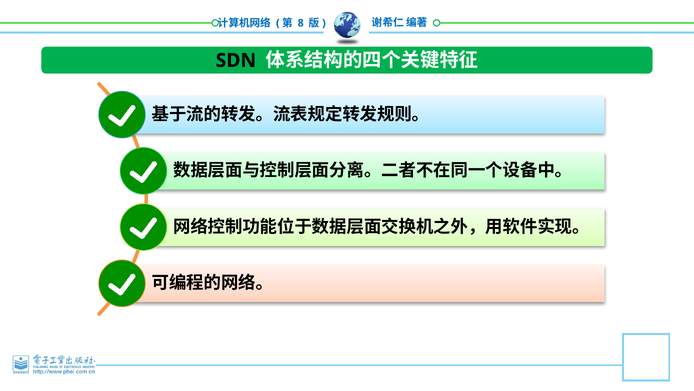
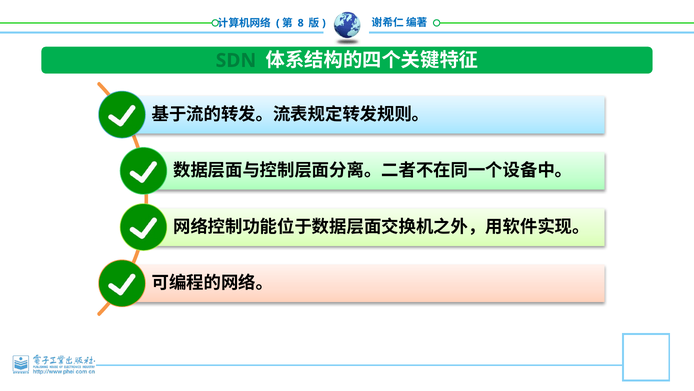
SDN colour: black -> green (236, 60)
